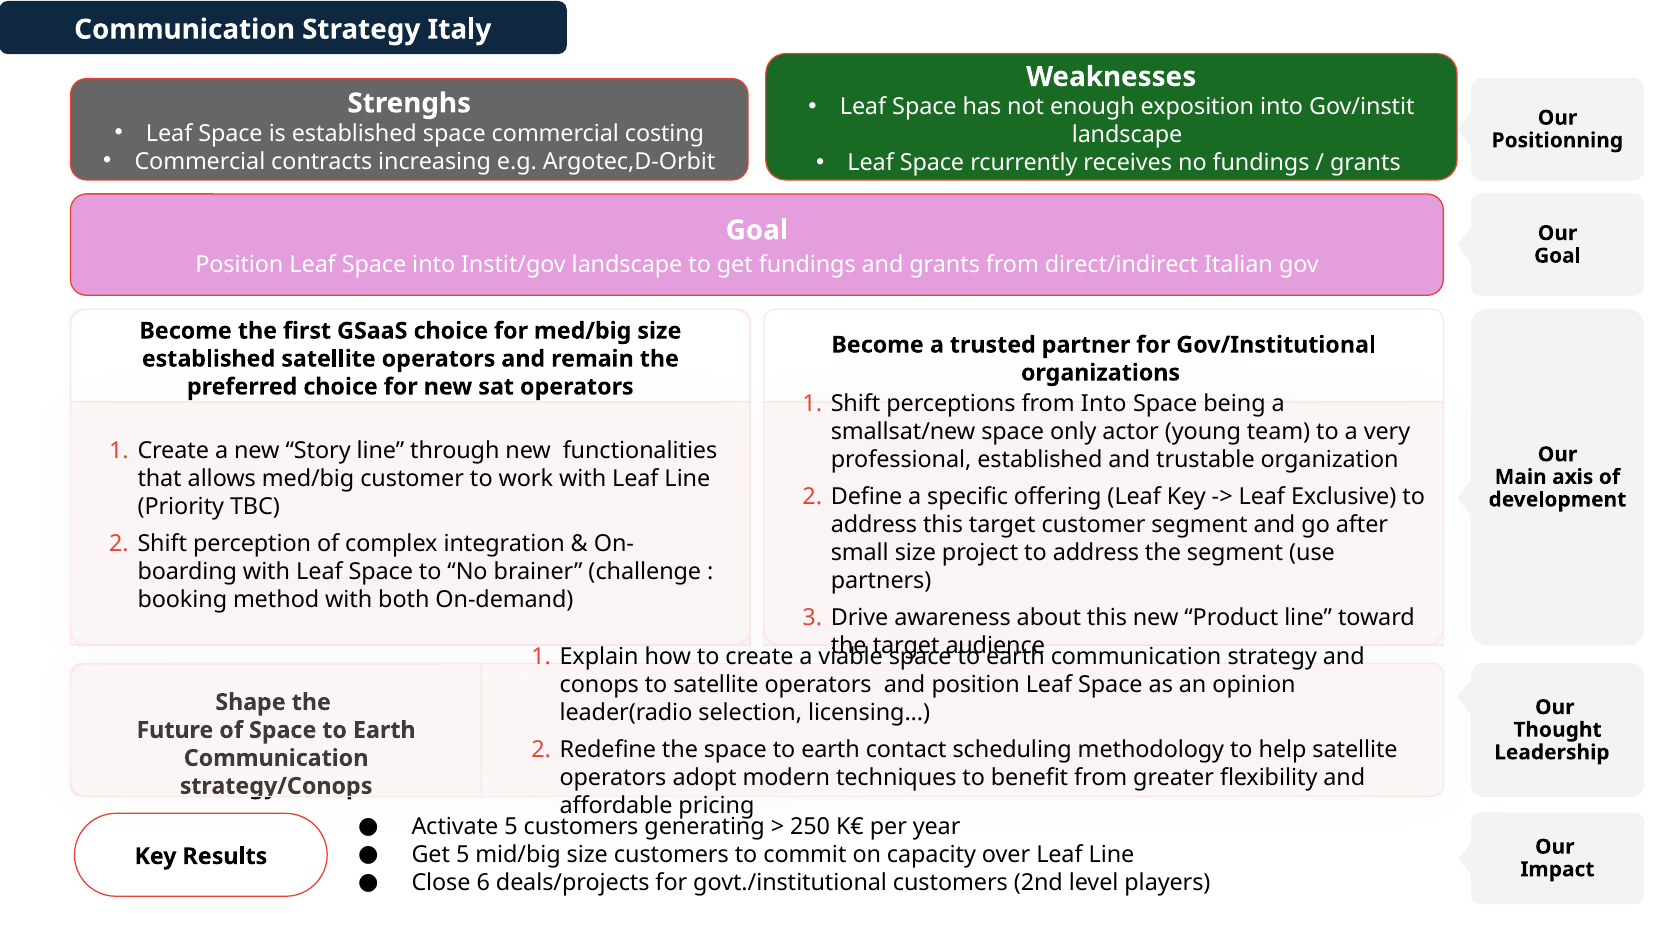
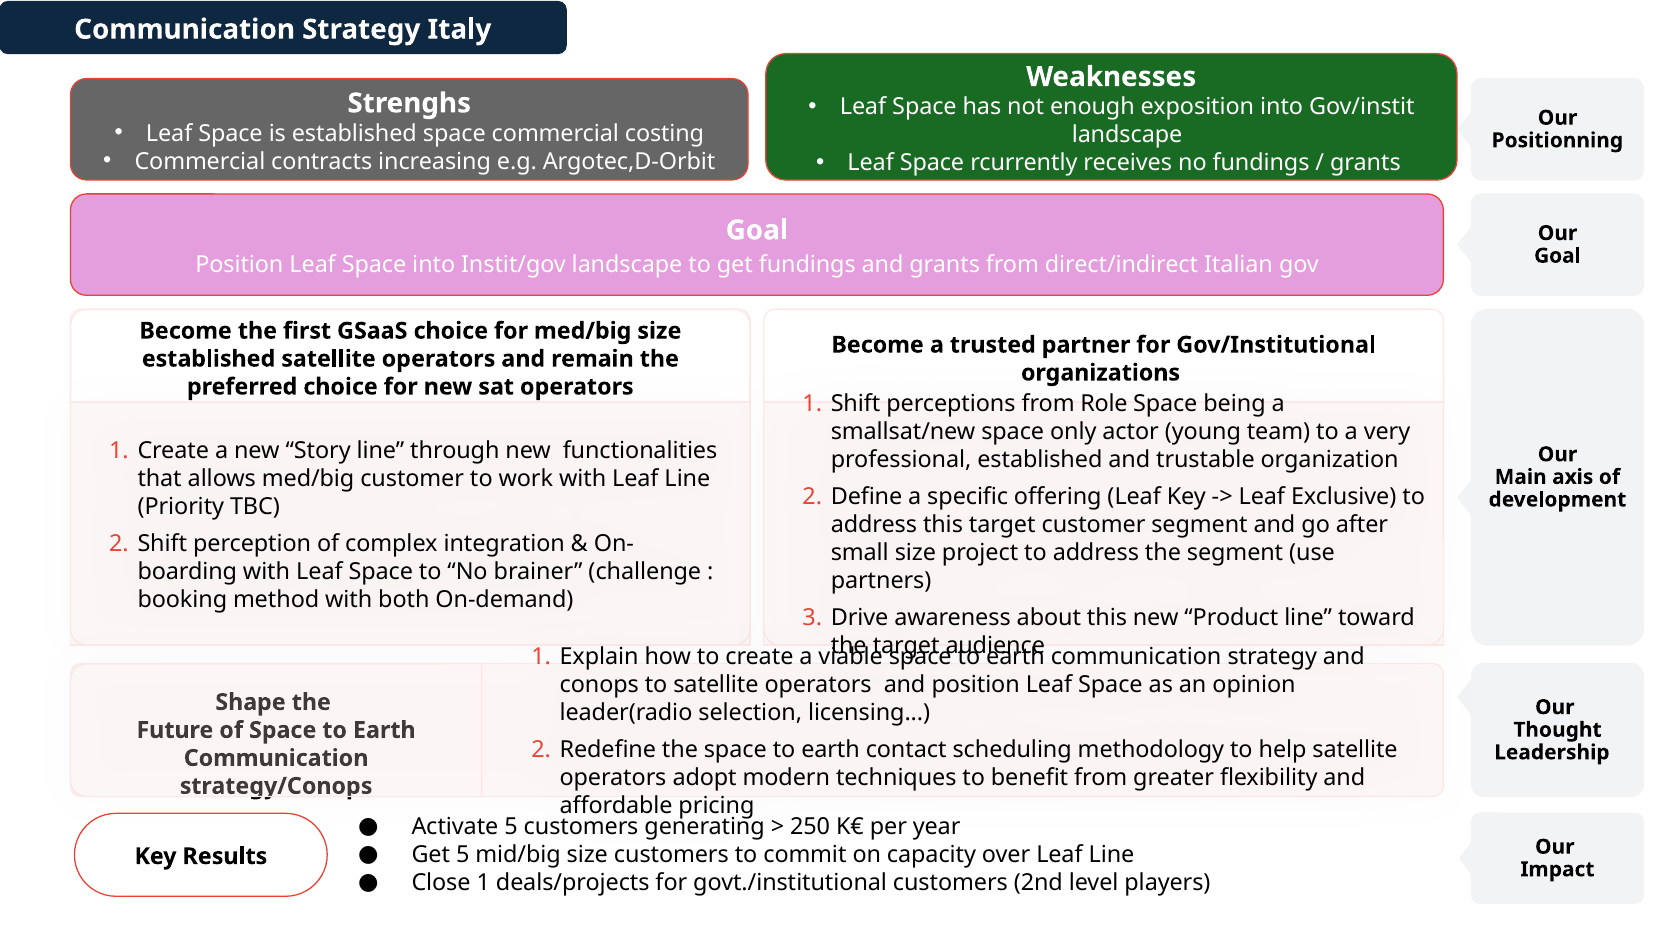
from Into: Into -> Role (1104, 404)
Close 6: 6 -> 1 (483, 883)
